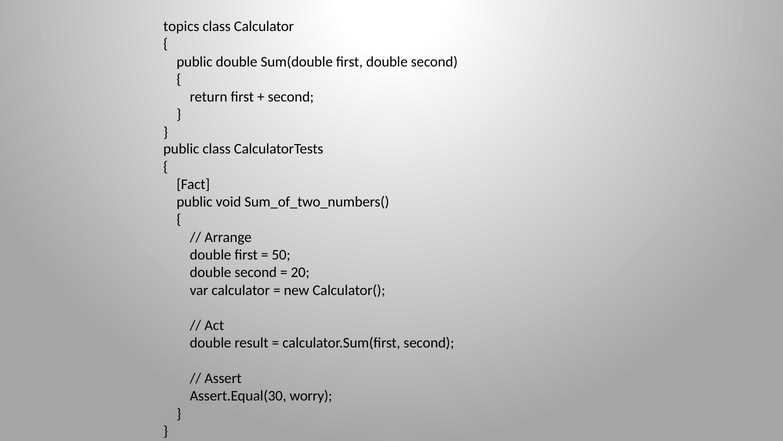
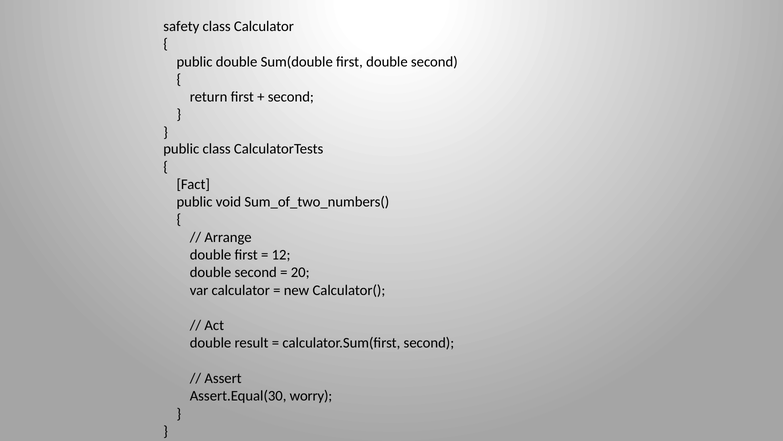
topics: topics -> safety (181, 26)
50: 50 -> 12 (281, 255)
